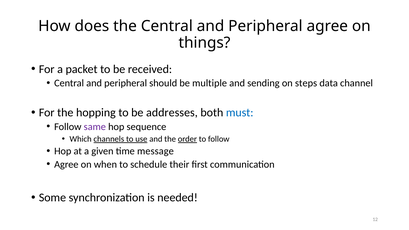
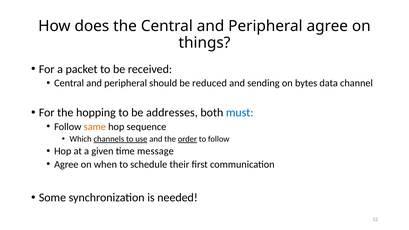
multiple: multiple -> reduced (210, 83)
steps: steps -> bytes (306, 83)
same colour: purple -> orange (95, 127)
